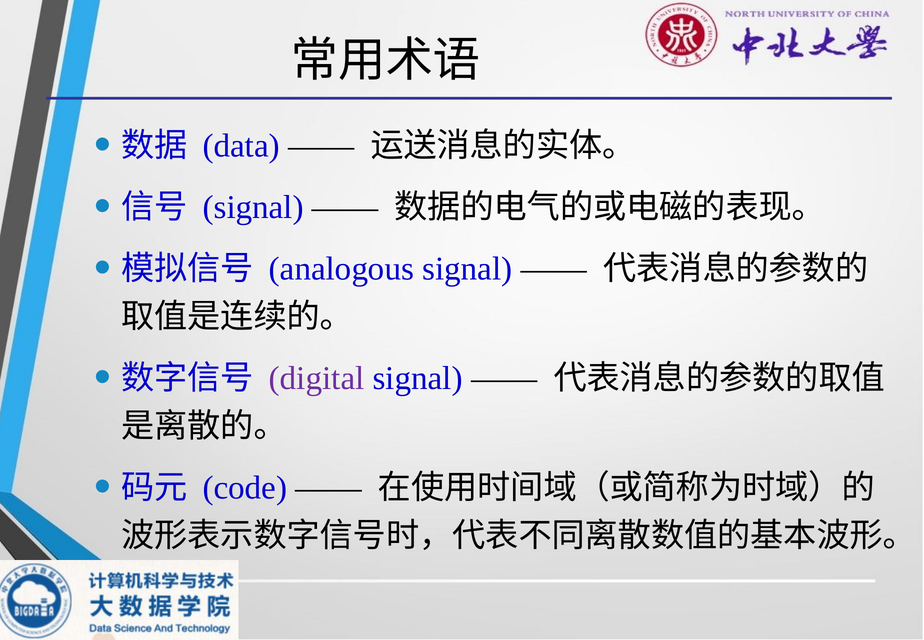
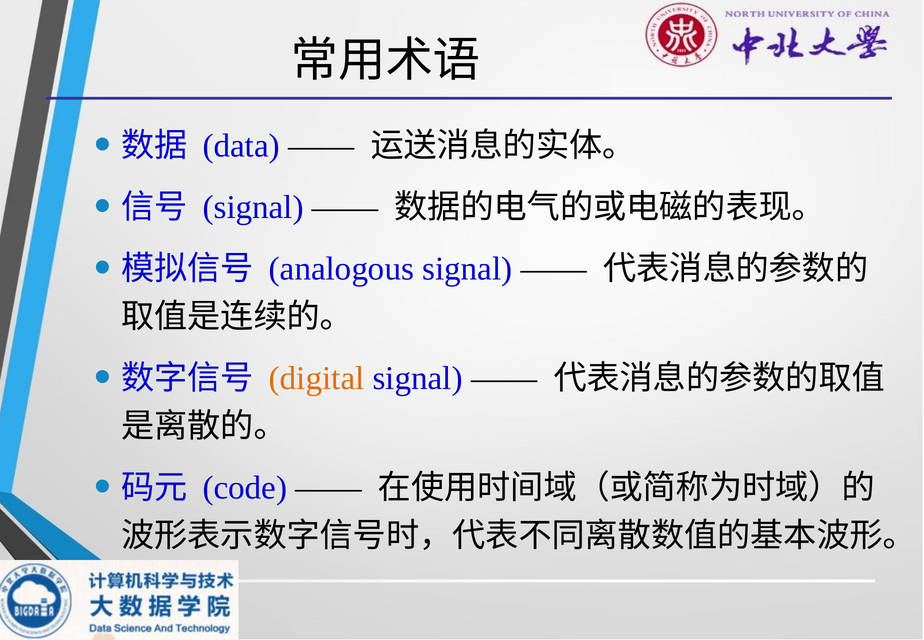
digital colour: purple -> orange (317, 378)
